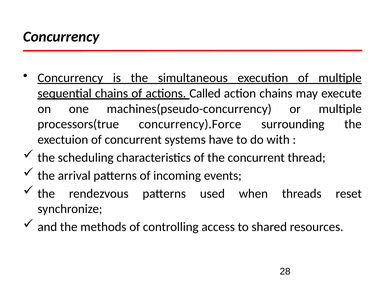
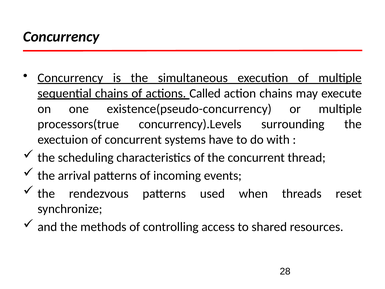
machines(pseudo-concurrency: machines(pseudo-concurrency -> existence(pseudo-concurrency (189, 109)
concurrency).Force: concurrency).Force -> concurrency).Levels (190, 124)
